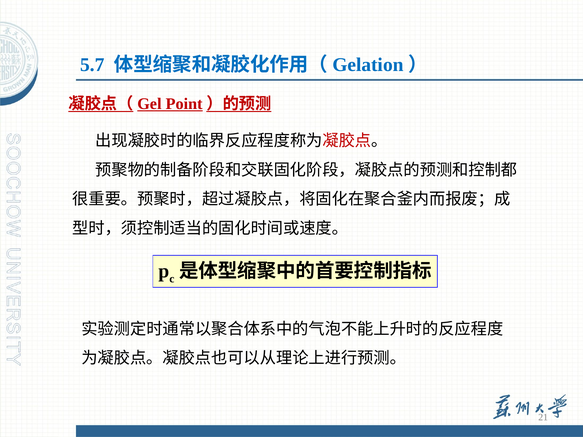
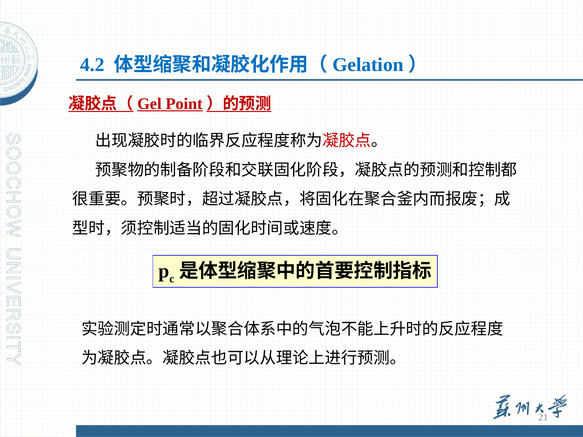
5.7: 5.7 -> 4.2 (92, 65)
